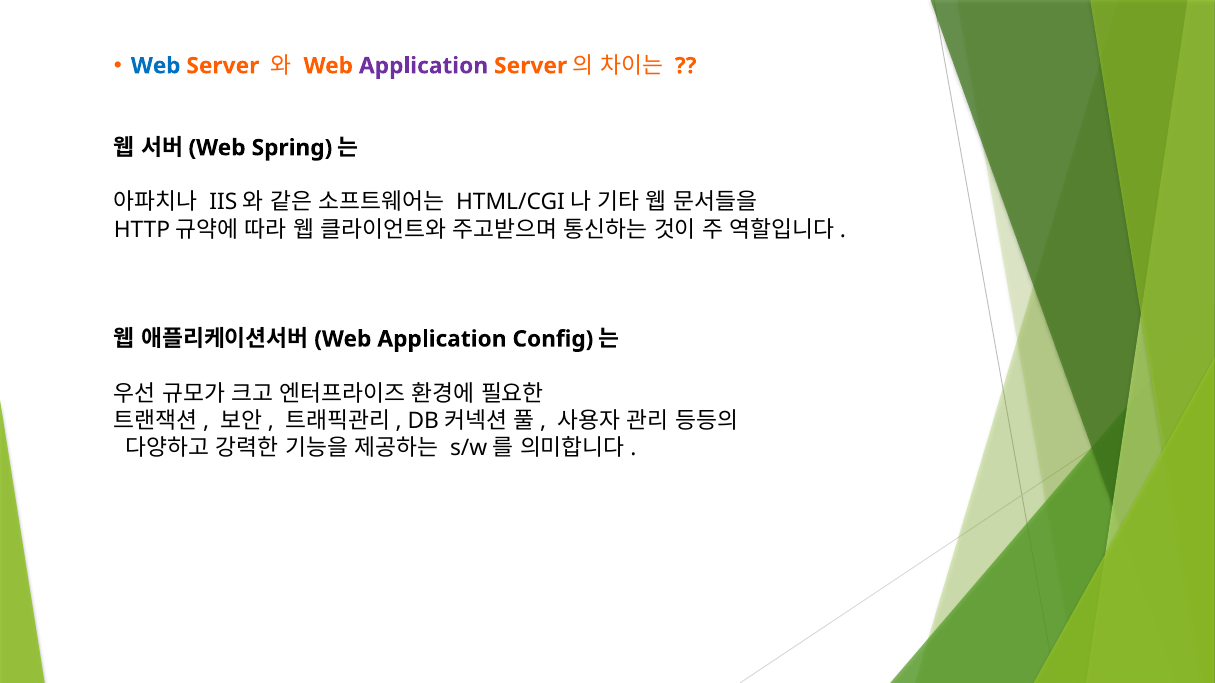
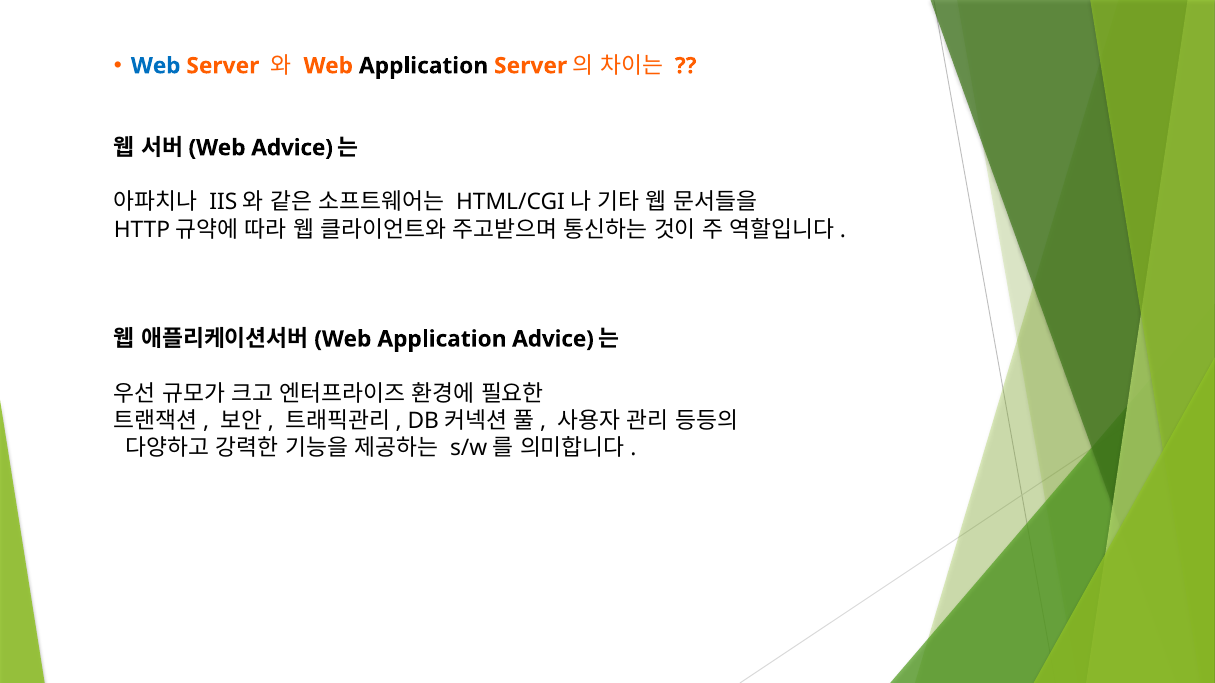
Application colour: purple -> black (424, 66)
Web Spring: Spring -> Advice (292, 148)
Application Config: Config -> Advice (553, 339)
